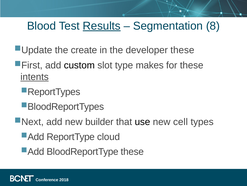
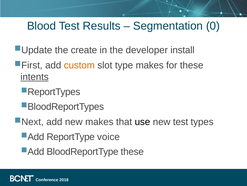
Results underline: present -> none (102, 26)
8: 8 -> 0 (213, 26)
developer these: these -> install (182, 50)
custom colour: black -> orange (79, 65)
new builder: builder -> makes (99, 121)
new cell: cell -> test (181, 121)
cloud: cloud -> voice (108, 136)
